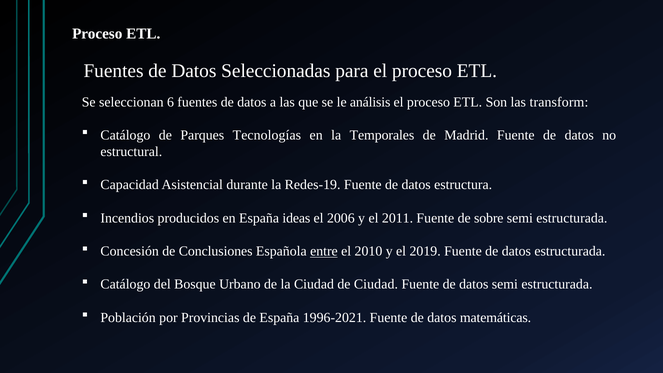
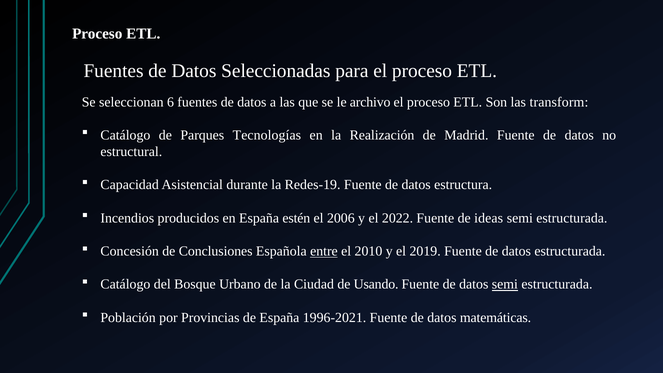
análisis: análisis -> archivo (370, 102)
Temporales: Temporales -> Realización (382, 135)
ideas: ideas -> estén (296, 218)
2011: 2011 -> 2022 (398, 218)
sobre: sobre -> ideas (489, 218)
de Ciudad: Ciudad -> Usando (376, 284)
semi underline: none -> present (505, 284)
